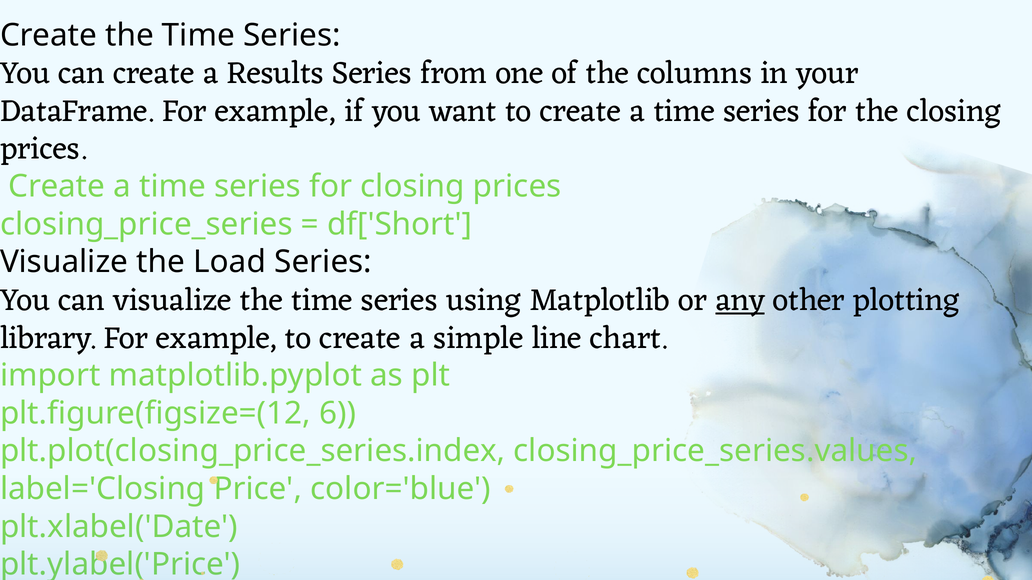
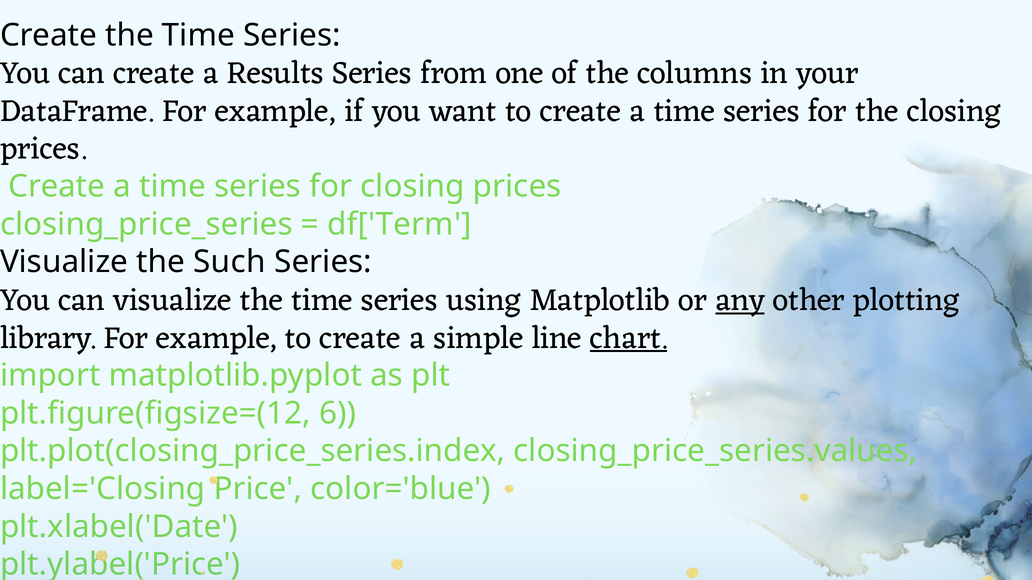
df['Short: df['Short -> df['Term (399, 224)
Load: Load -> Such (229, 262)
chart underline: none -> present (629, 338)
